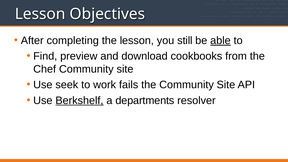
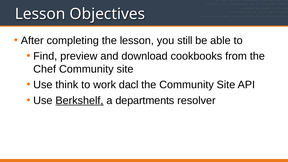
able underline: present -> none (221, 41)
seek: seek -> think (67, 85)
fails: fails -> dacl (129, 85)
